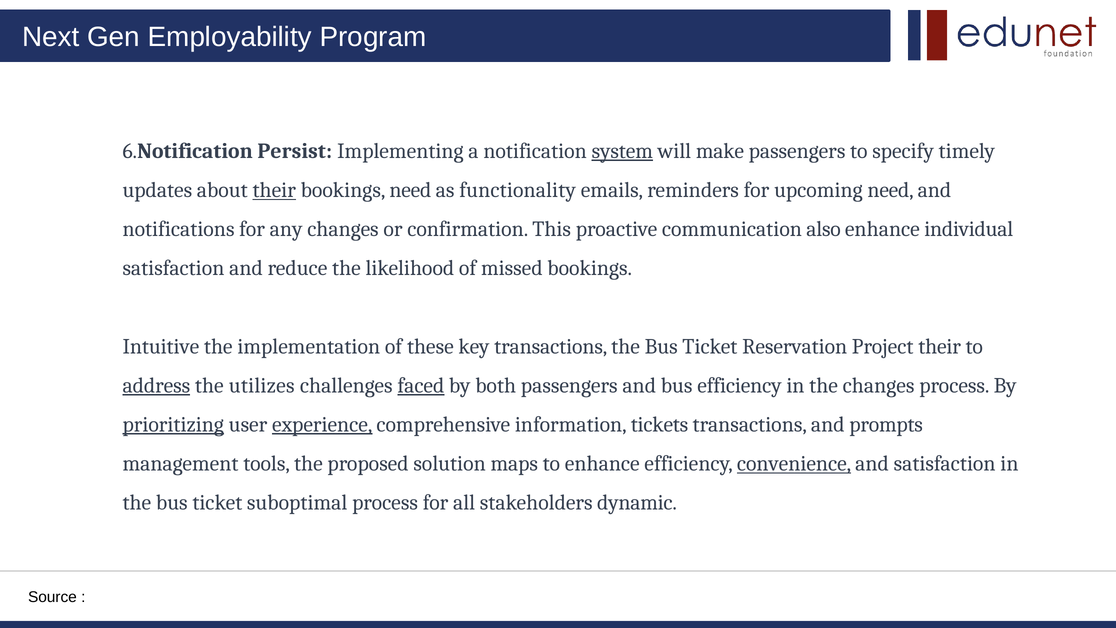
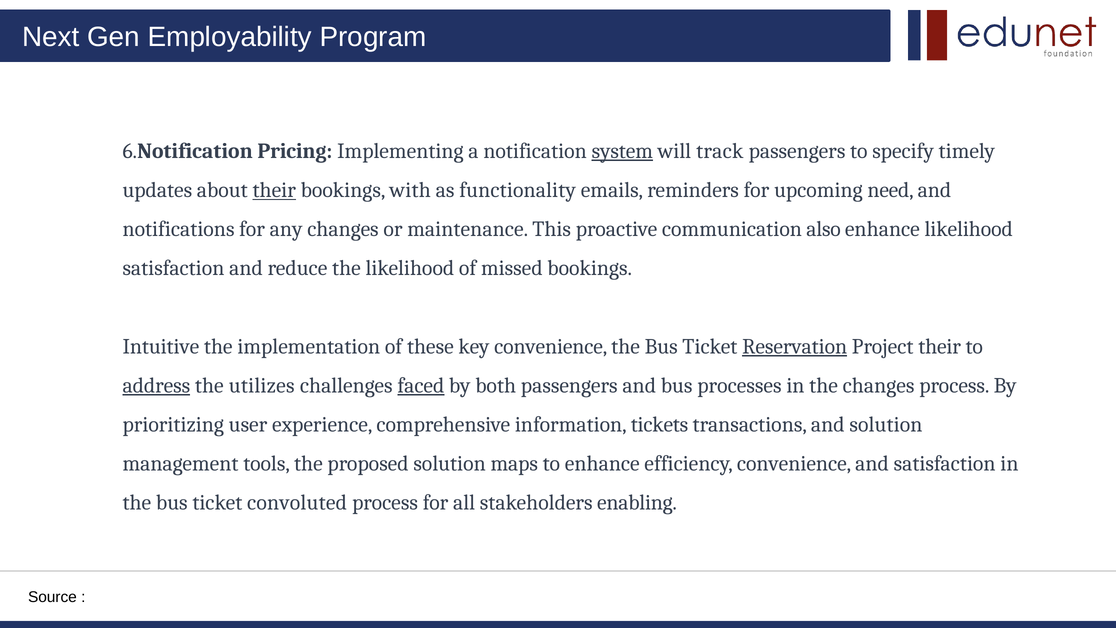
Persist: Persist -> Pricing (295, 151)
make: make -> track (720, 151)
bookings need: need -> with (410, 190)
confirmation: confirmation -> maintenance (468, 229)
enhance individual: individual -> likelihood (969, 229)
key transactions: transactions -> convenience (551, 346)
Reservation underline: none -> present (795, 346)
bus efficiency: efficiency -> processes (739, 385)
prioritizing underline: present -> none (173, 424)
experience underline: present -> none (322, 424)
and prompts: prompts -> solution (886, 424)
convenience underline: present -> none (794, 463)
suboptimal: suboptimal -> convoluted (297, 503)
dynamic: dynamic -> enabling (637, 503)
